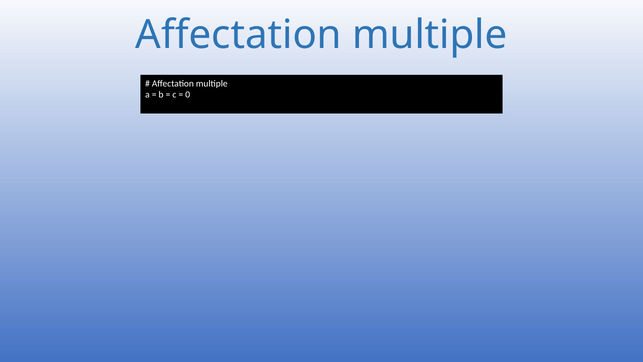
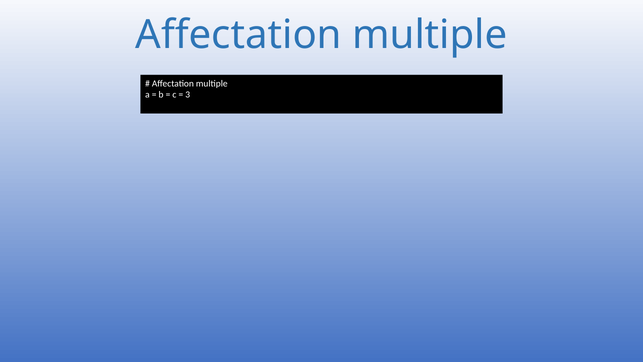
0: 0 -> 3 (188, 95)
